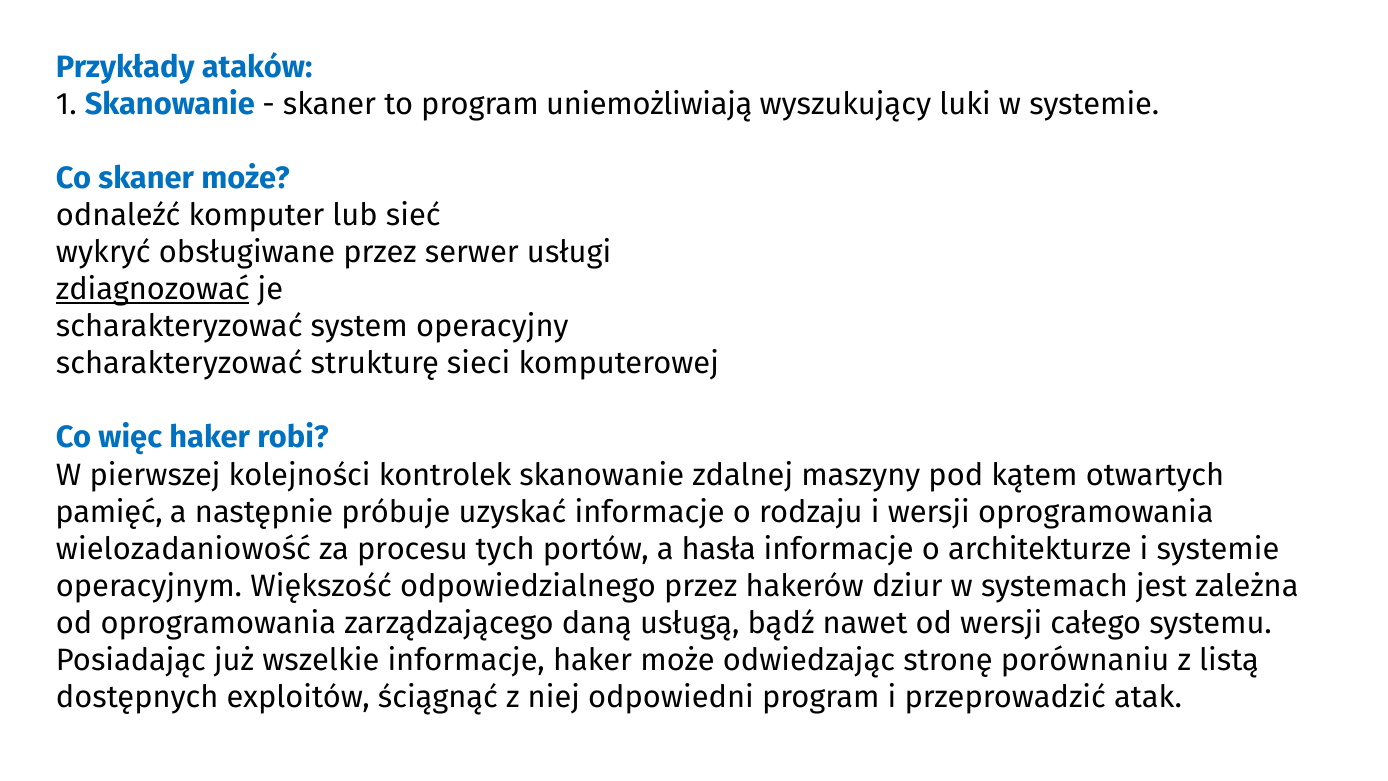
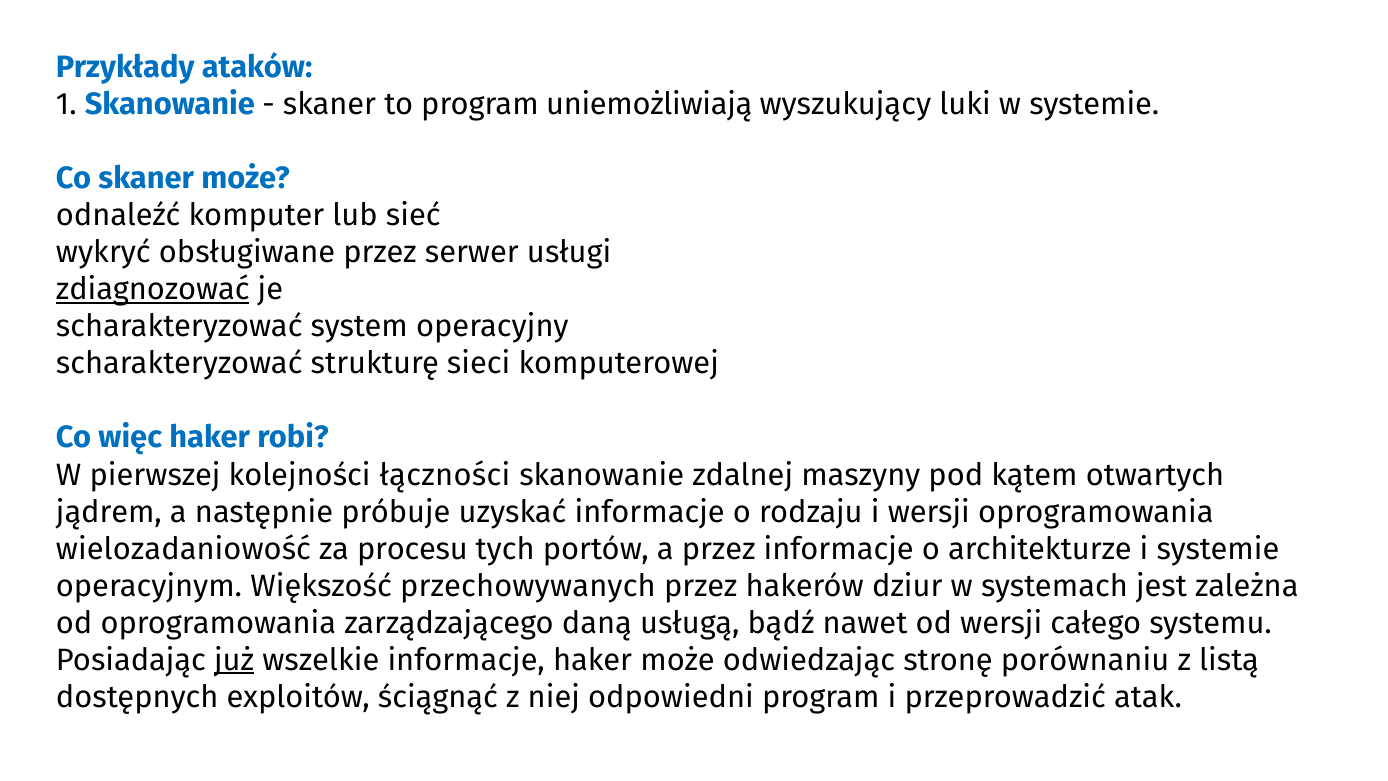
kontrolek: kontrolek -> łączności (445, 475)
pamięć: pamięć -> jądrem (109, 512)
a hasła: hasła -> przez (719, 549)
odpowiedzialnego: odpowiedzialnego -> przechowywanych (528, 586)
już underline: none -> present (234, 660)
